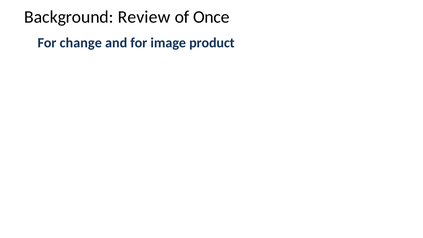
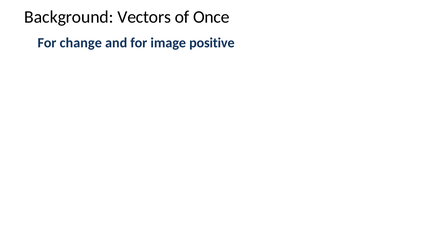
Review: Review -> Vectors (144, 17)
product: product -> positive (212, 43)
